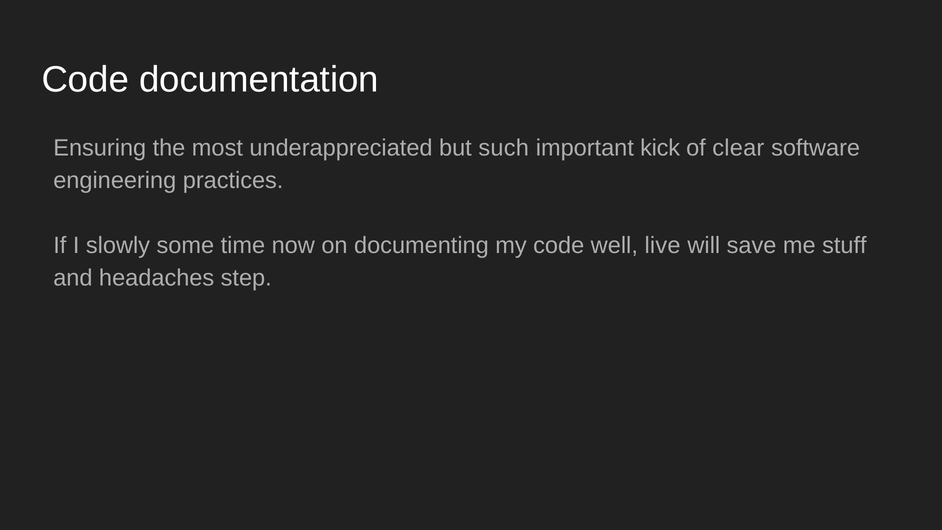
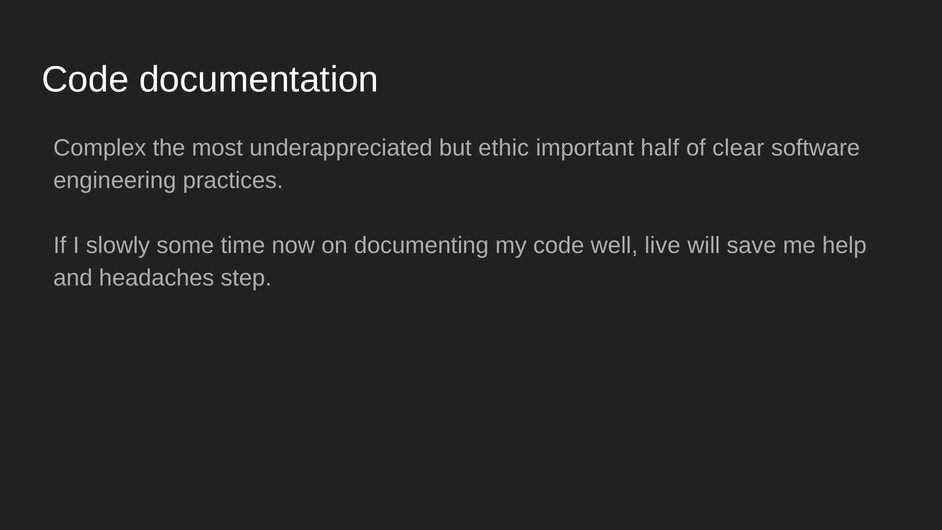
Ensuring: Ensuring -> Complex (100, 148)
such: such -> ethic (504, 148)
kick: kick -> half (660, 148)
stuff: stuff -> help (844, 246)
